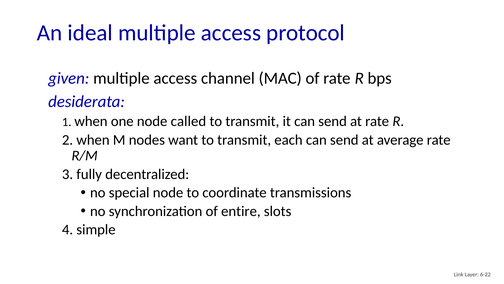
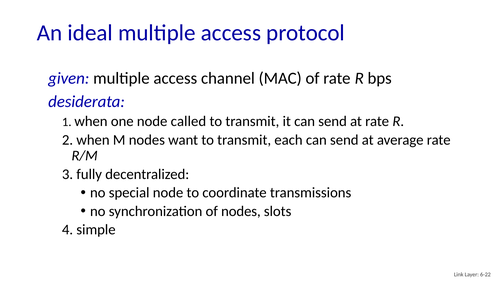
of entire: entire -> nodes (241, 211)
